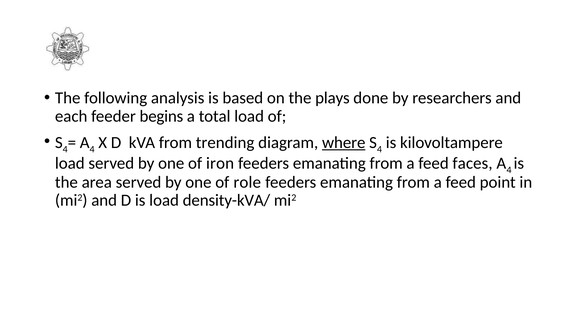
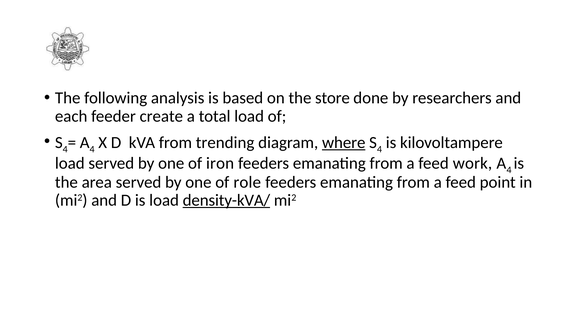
plays: plays -> store (332, 98)
begins: begins -> create (161, 116)
faces: faces -> work (472, 163)
density-kVA/ underline: none -> present (226, 200)
